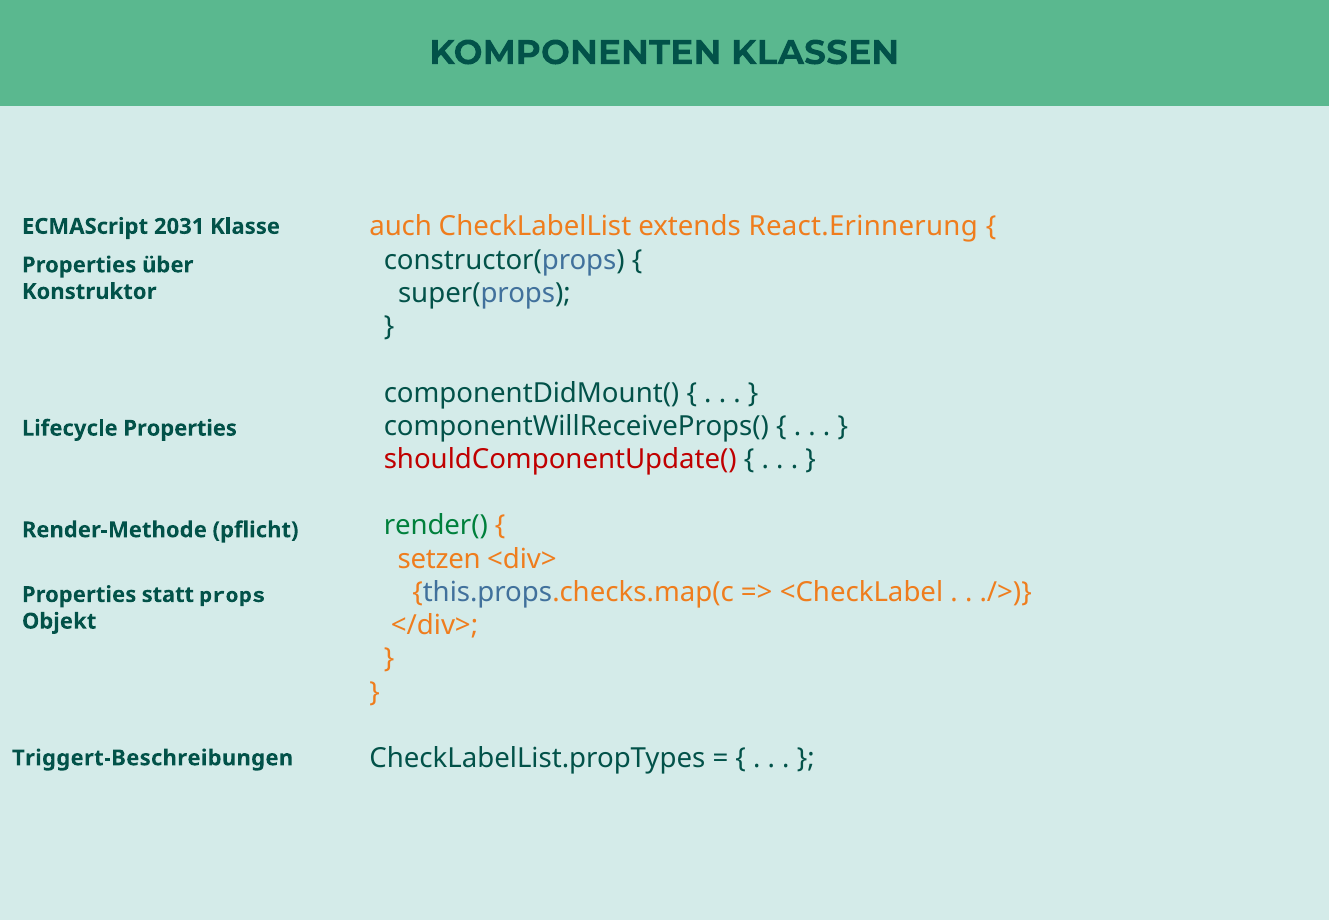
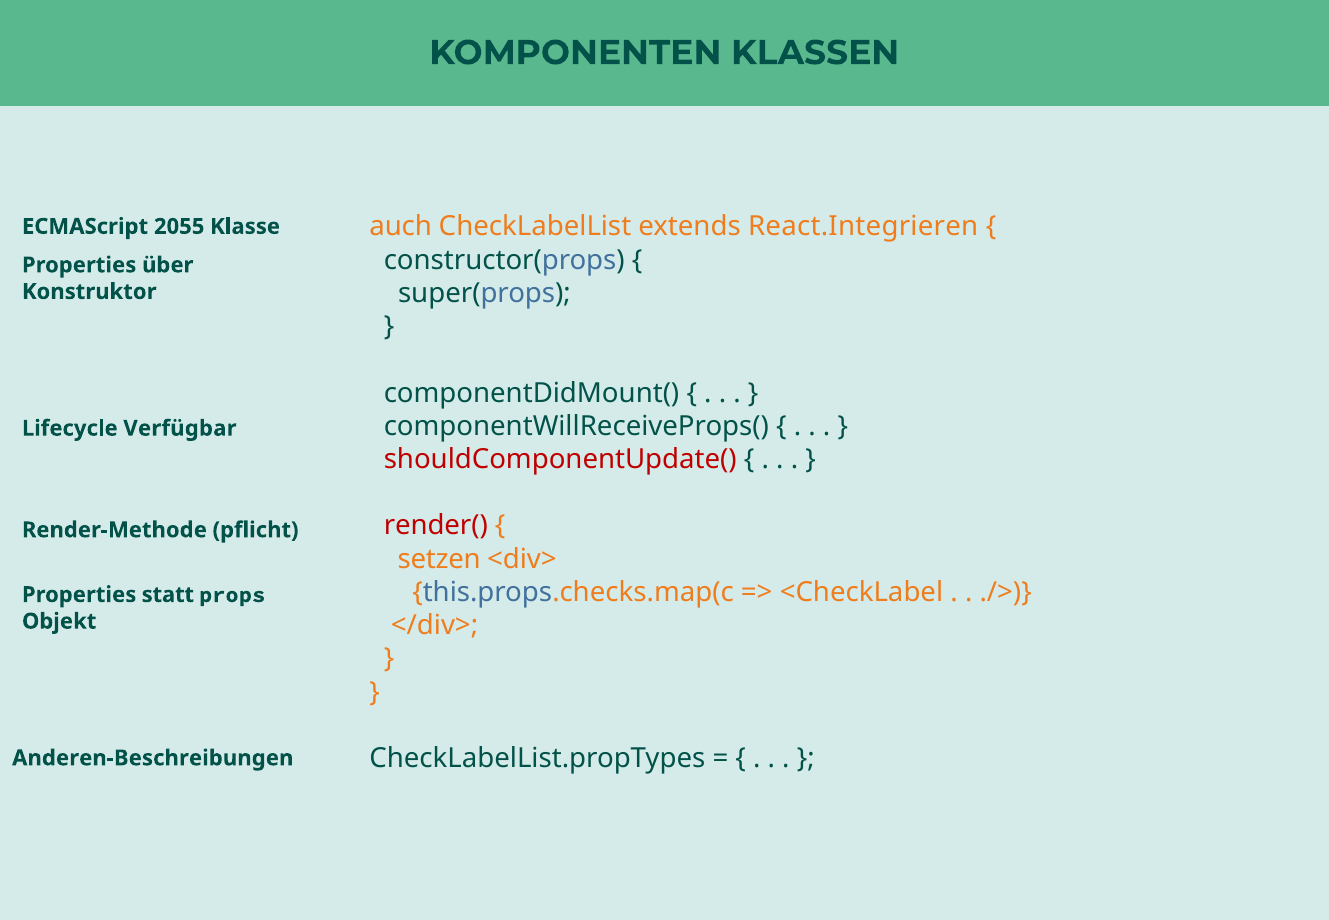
React.Erinnerung: React.Erinnerung -> React.Integrieren (863, 227)
2031: 2031 -> 2055 (179, 227)
Lifecycle Properties: Properties -> Verfügbar (180, 428)
render( colour: green -> red (436, 526)
Triggert-Beschreibungen: Triggert-Beschreibungen -> Anderen-Beschreibungen (153, 758)
